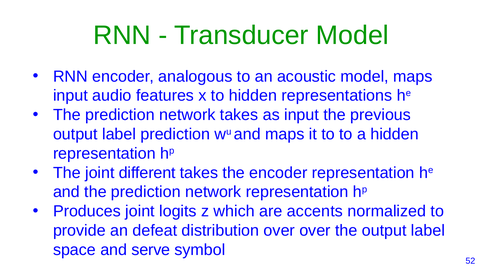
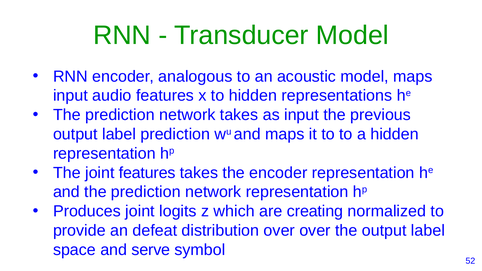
joint different: different -> features (147, 173)
accents: accents -> creating (315, 211)
